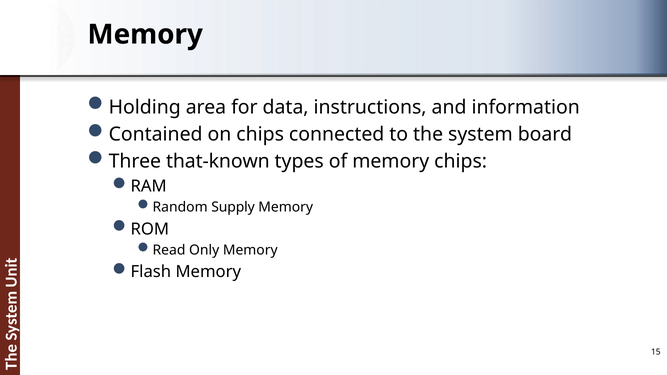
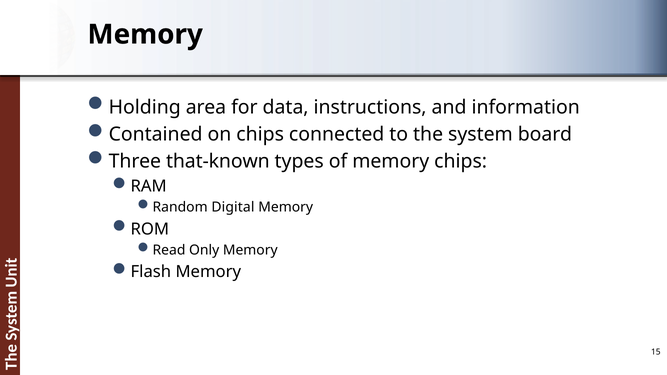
Supply: Supply -> Digital (233, 207)
